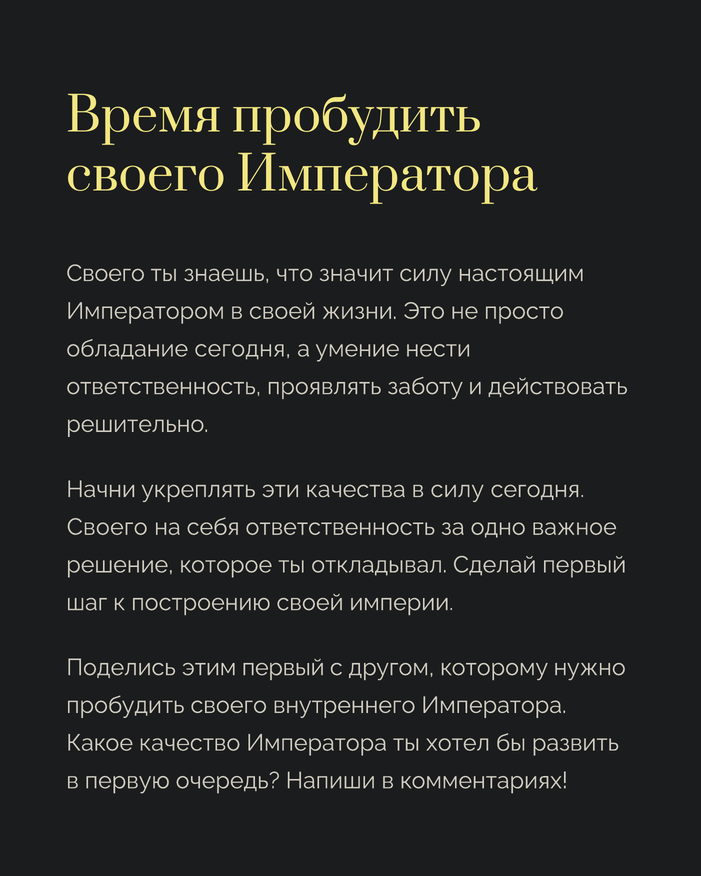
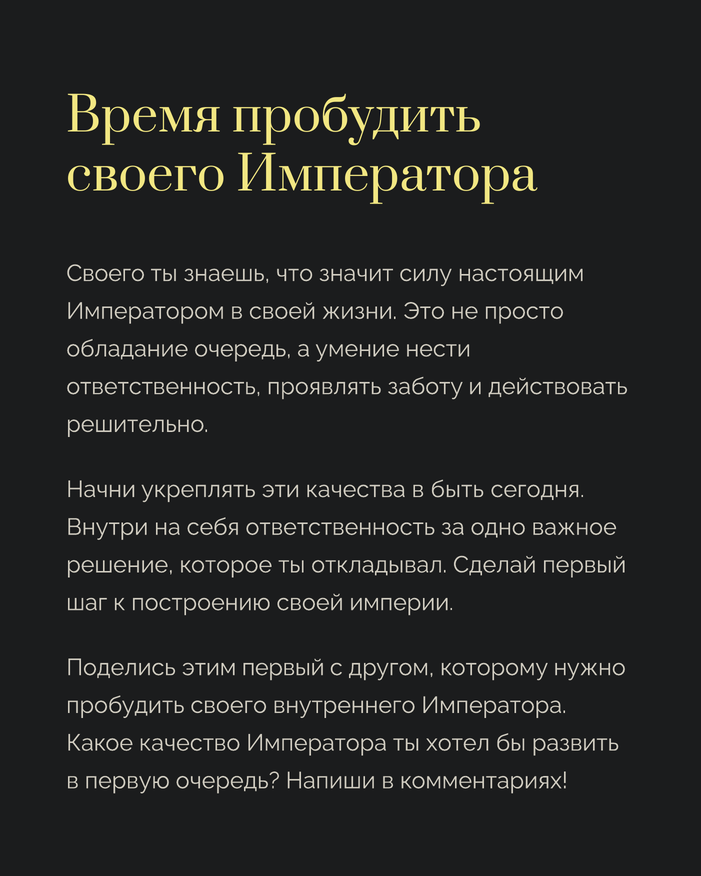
обладание сегодня: сегодня -> очередь (243, 349)
в силу: силу -> быть (457, 489)
Своего: Своего -> Внутри (107, 527)
